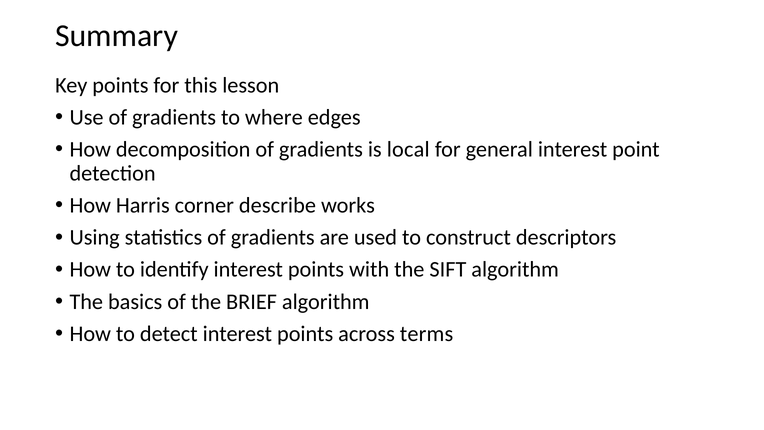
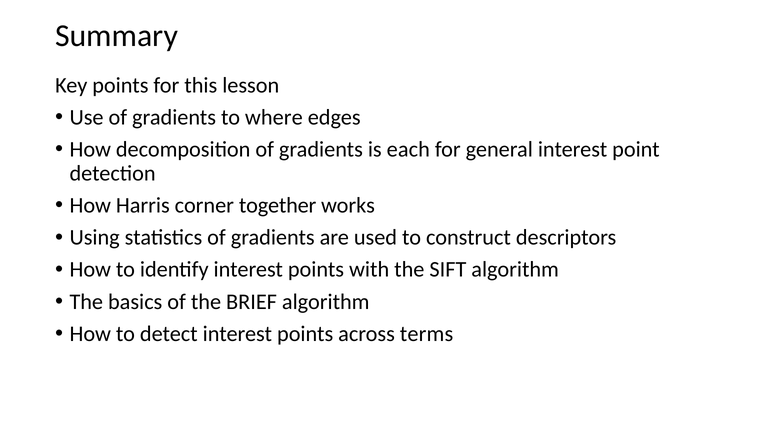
local: local -> each (408, 149)
describe: describe -> together (278, 205)
